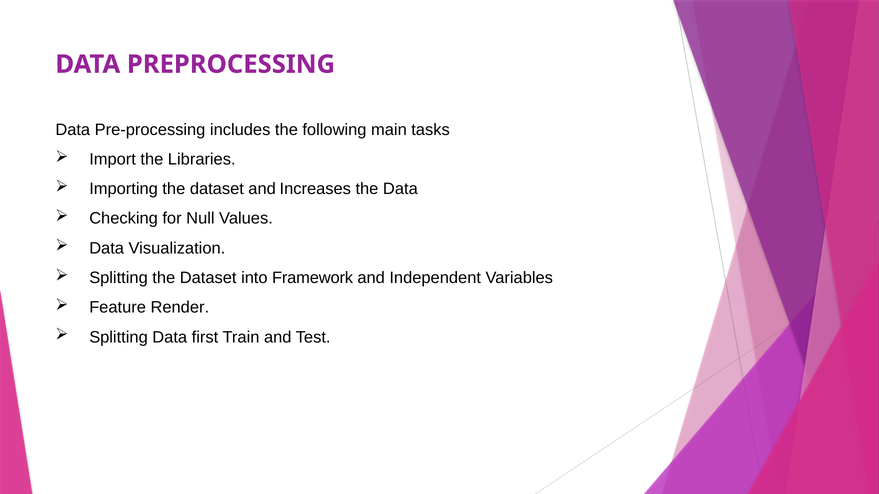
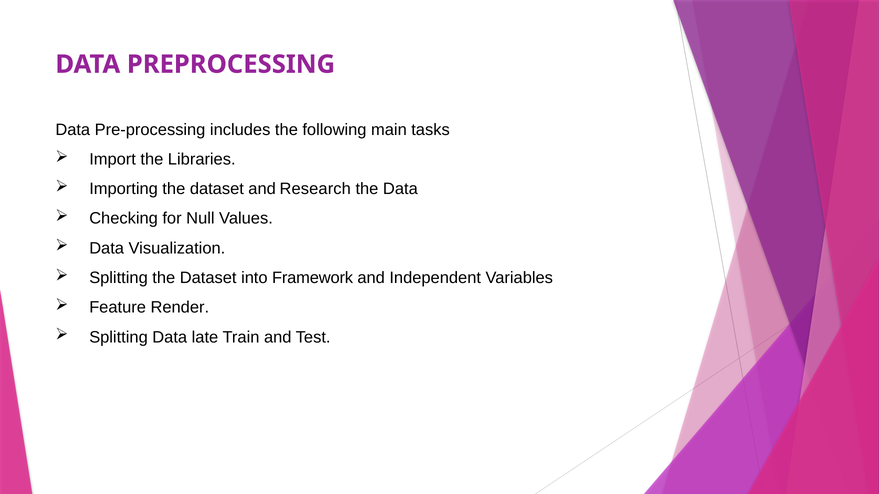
Increases: Increases -> Research (315, 189)
first: first -> late (205, 337)
